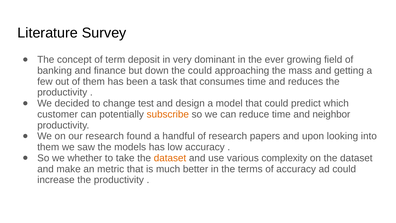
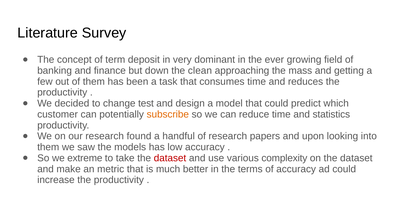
the could: could -> clean (200, 70)
neighbor: neighbor -> statistics (331, 114)
whether: whether -> extreme (85, 158)
dataset colour: orange -> red (170, 158)
